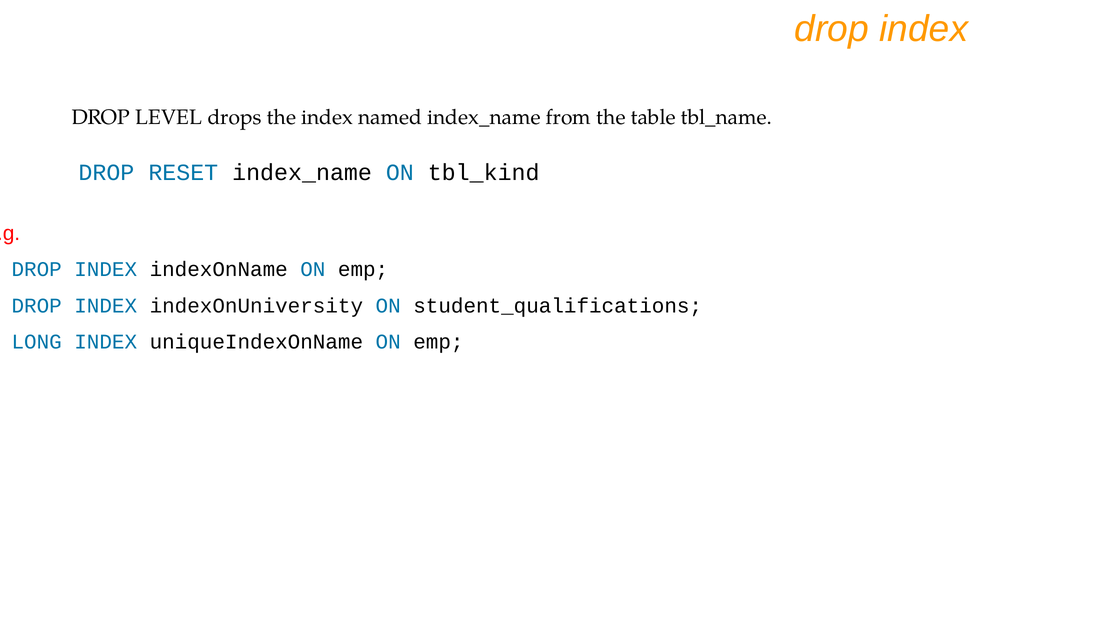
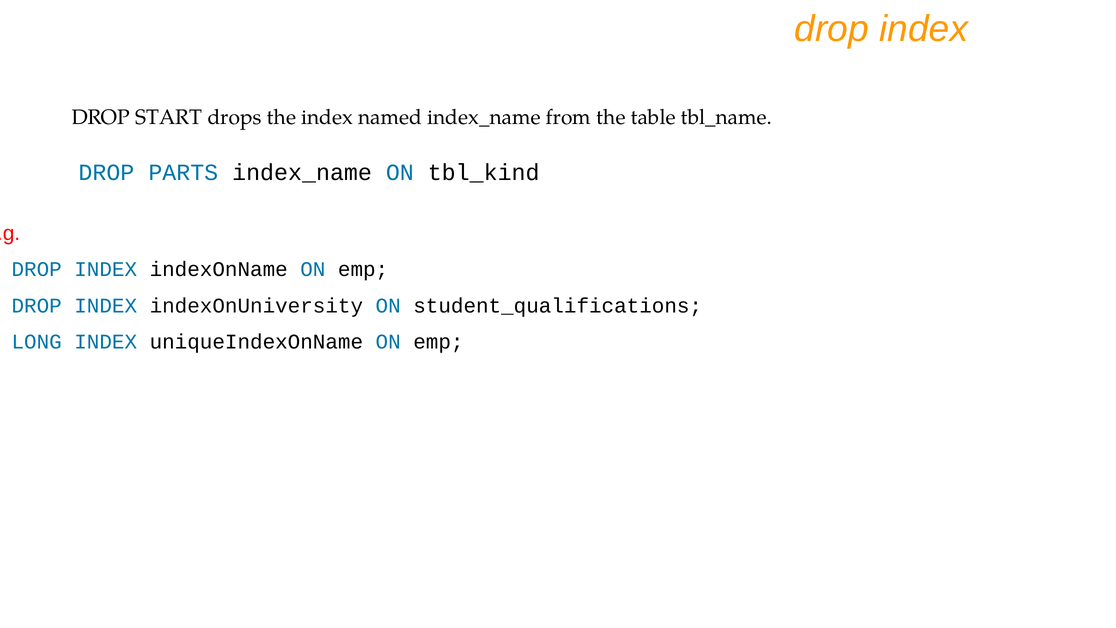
LEVEL: LEVEL -> START (169, 117)
RESET: RESET -> PARTS (183, 172)
